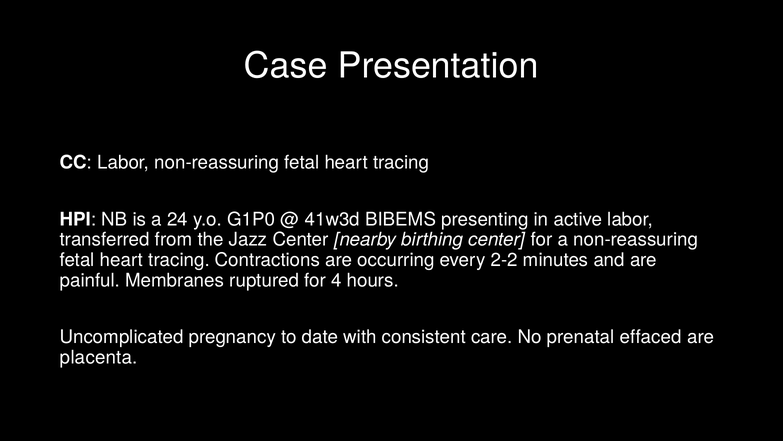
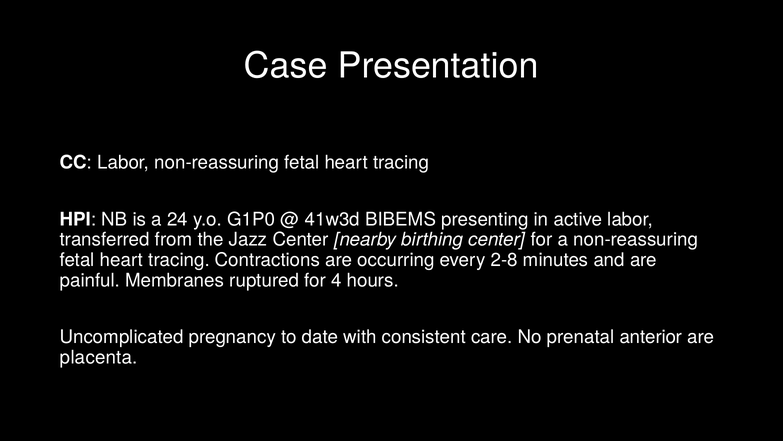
2-2: 2-2 -> 2-8 (504, 260)
effaced: effaced -> anterior (651, 337)
